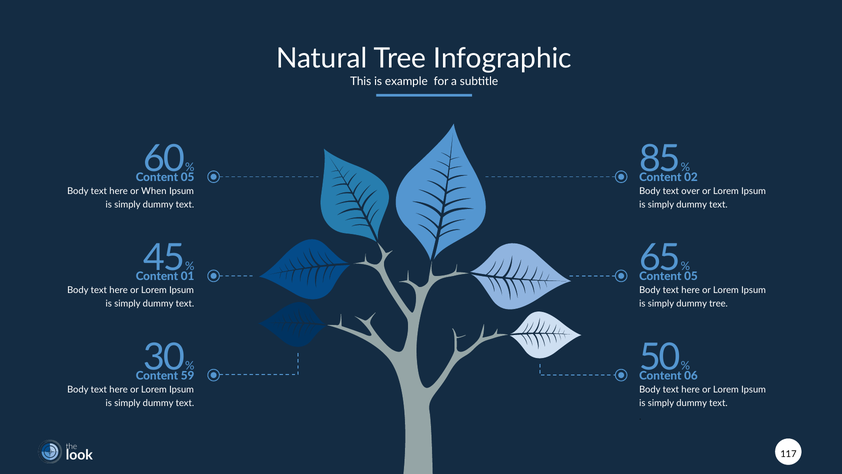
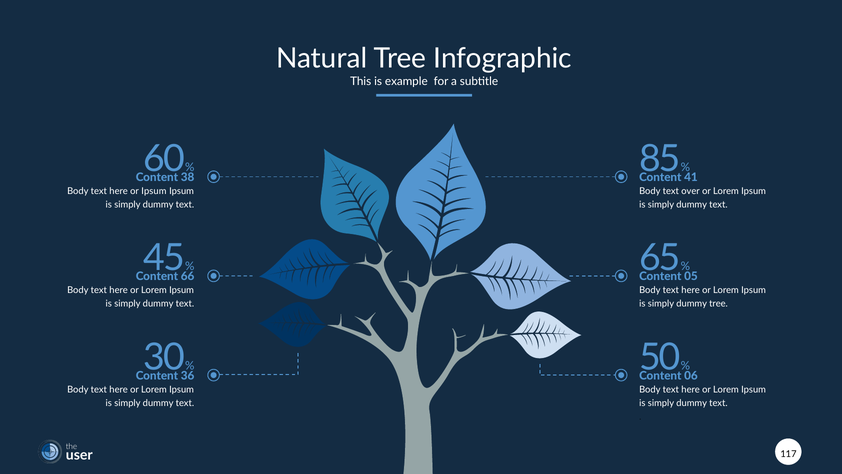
05: 05 -> 38 (188, 177)
02: 02 -> 41 (691, 177)
or When: When -> Ipsum (154, 191)
01: 01 -> 66 (188, 276)
59: 59 -> 36 (188, 376)
look: look -> user (79, 455)
